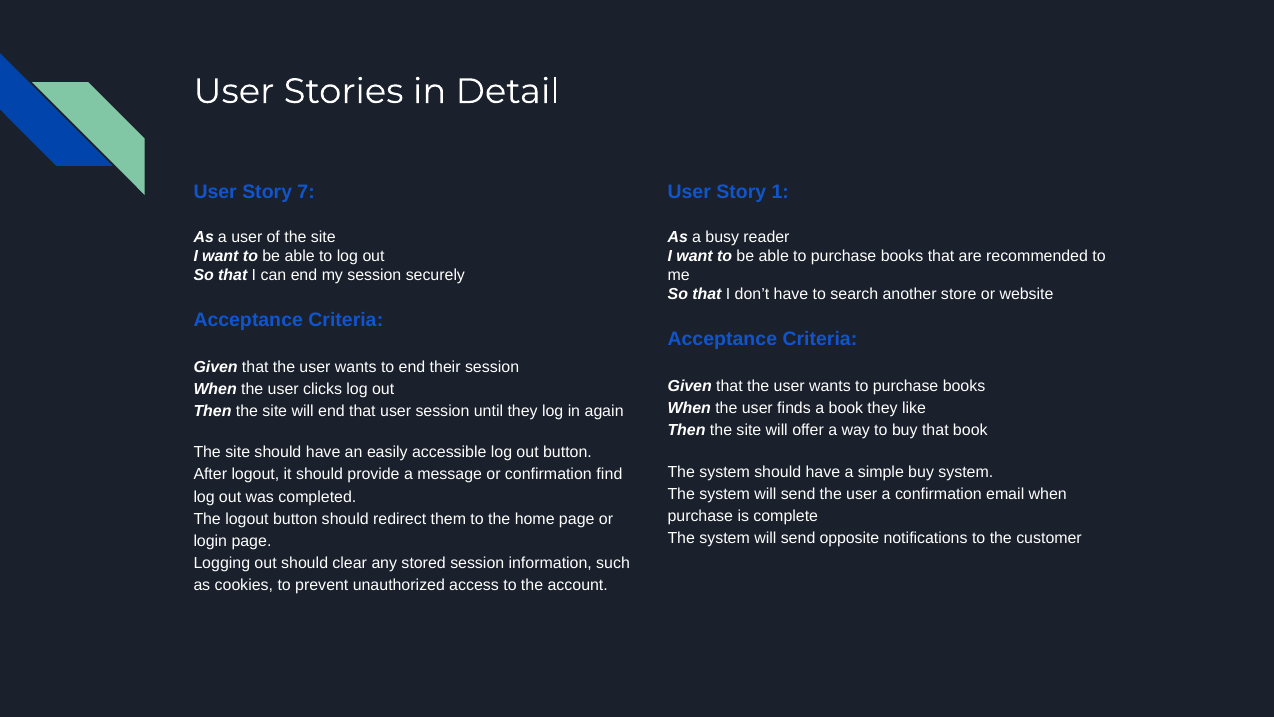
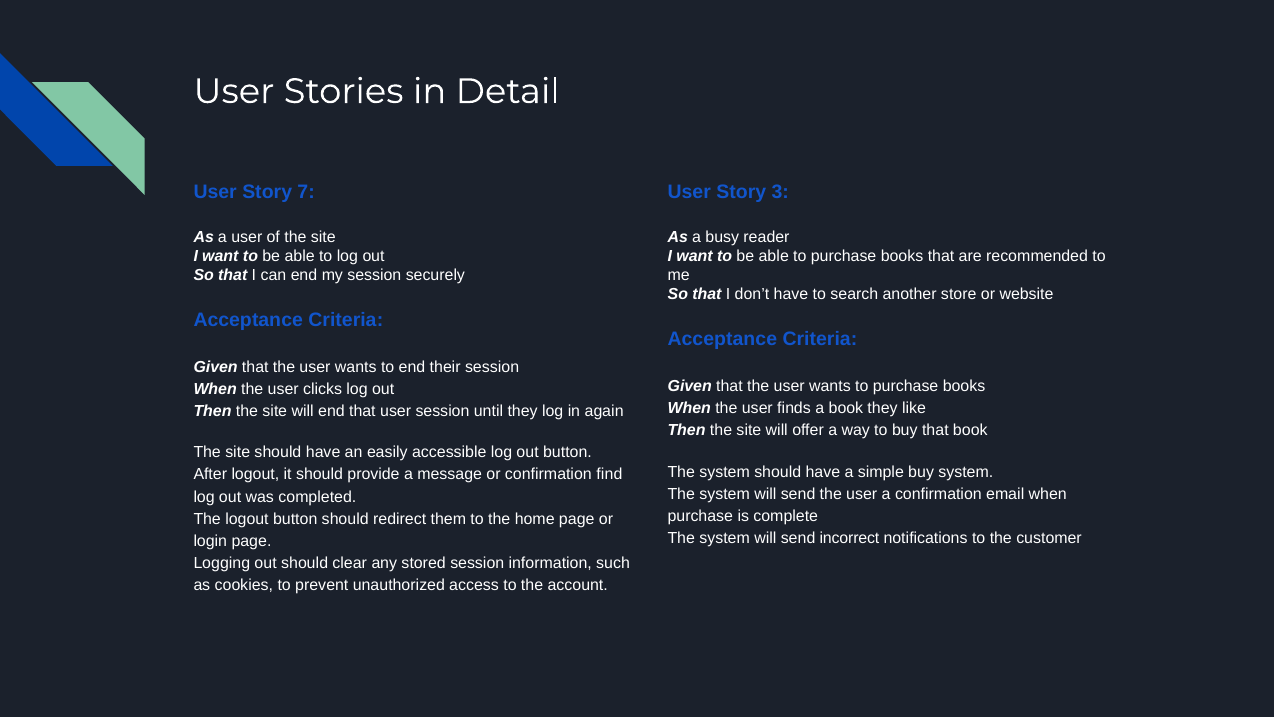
1: 1 -> 3 (780, 192)
opposite: opposite -> incorrect (849, 538)
